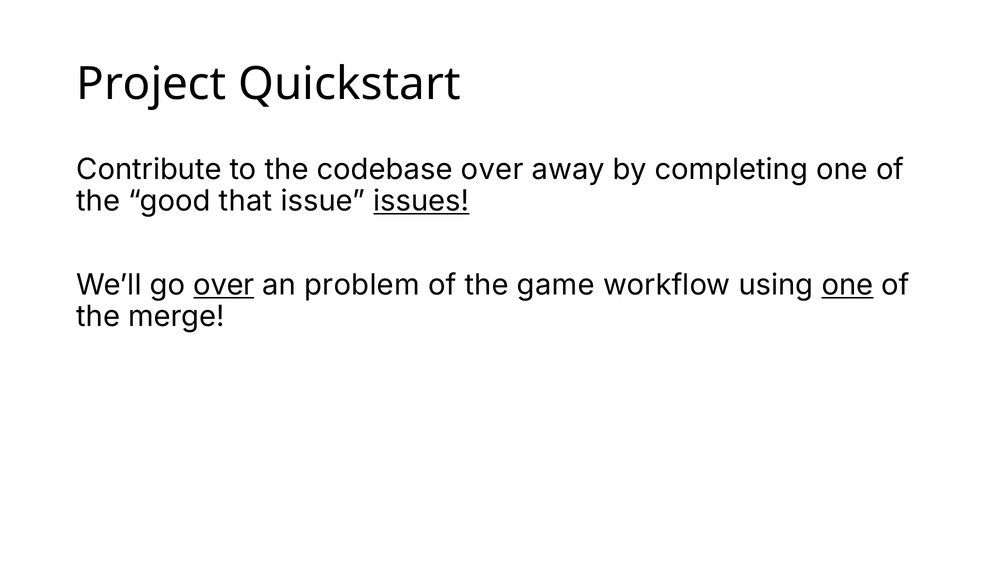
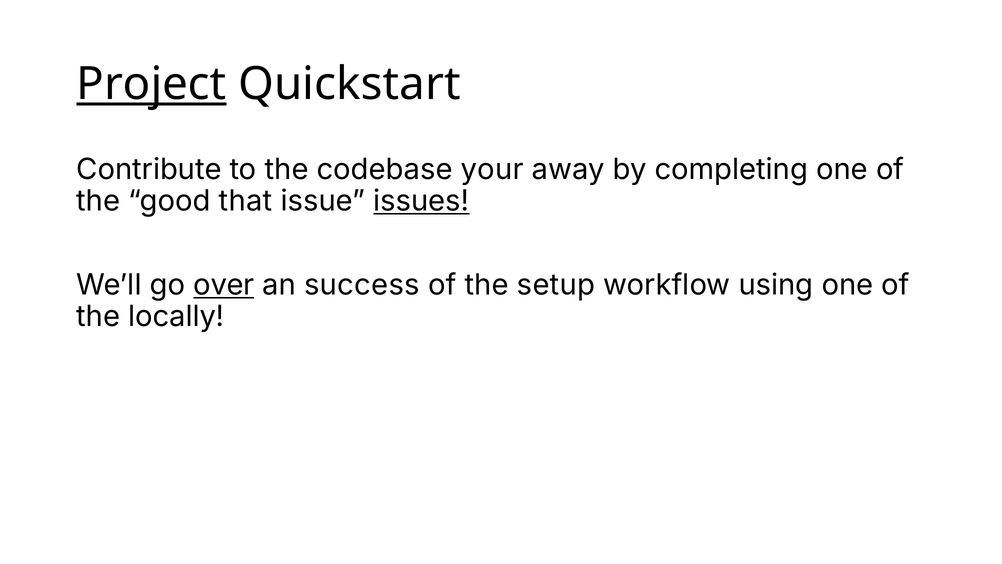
Project underline: none -> present (151, 84)
codebase over: over -> your (492, 169)
problem: problem -> success (362, 285)
game: game -> setup (556, 285)
one underline: present -> none (847, 285)
merge: merge -> locally (176, 317)
